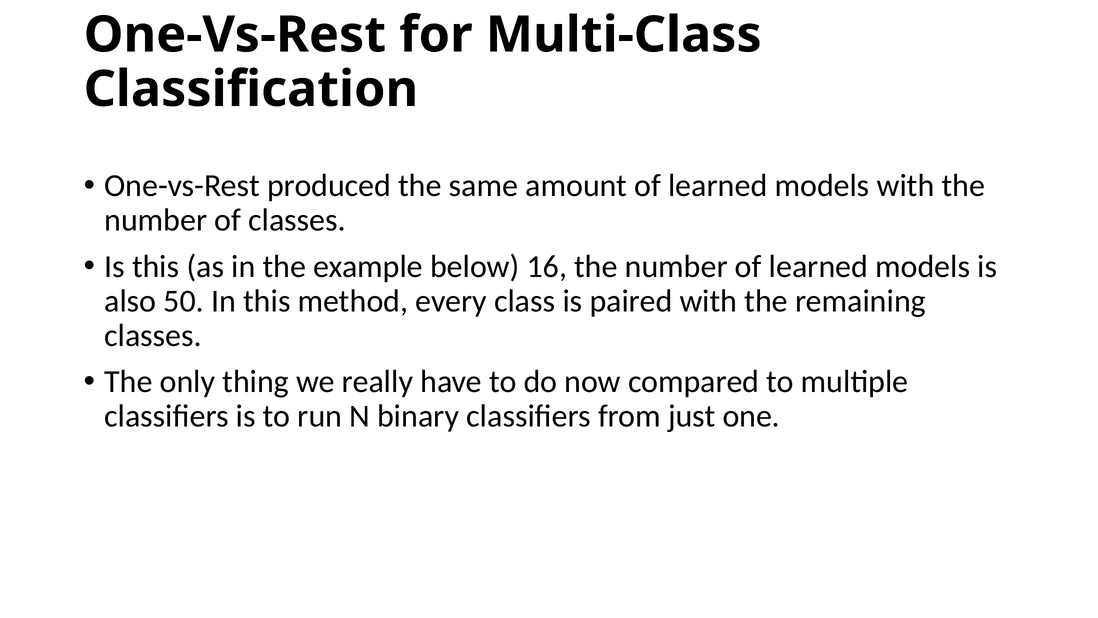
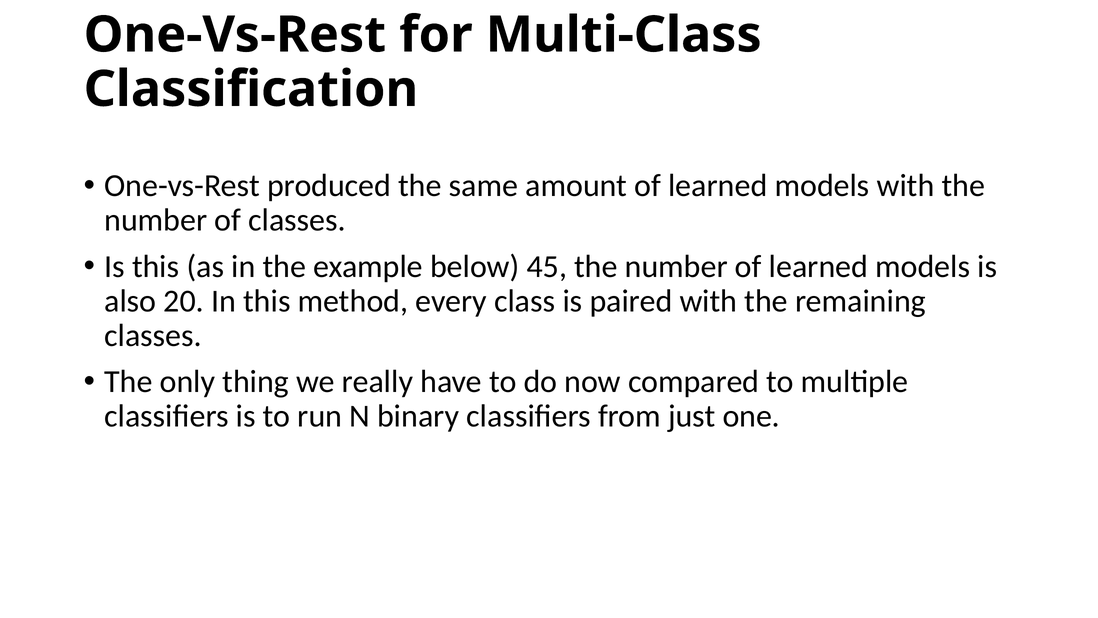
16: 16 -> 45 (547, 266)
50: 50 -> 20 (184, 301)
